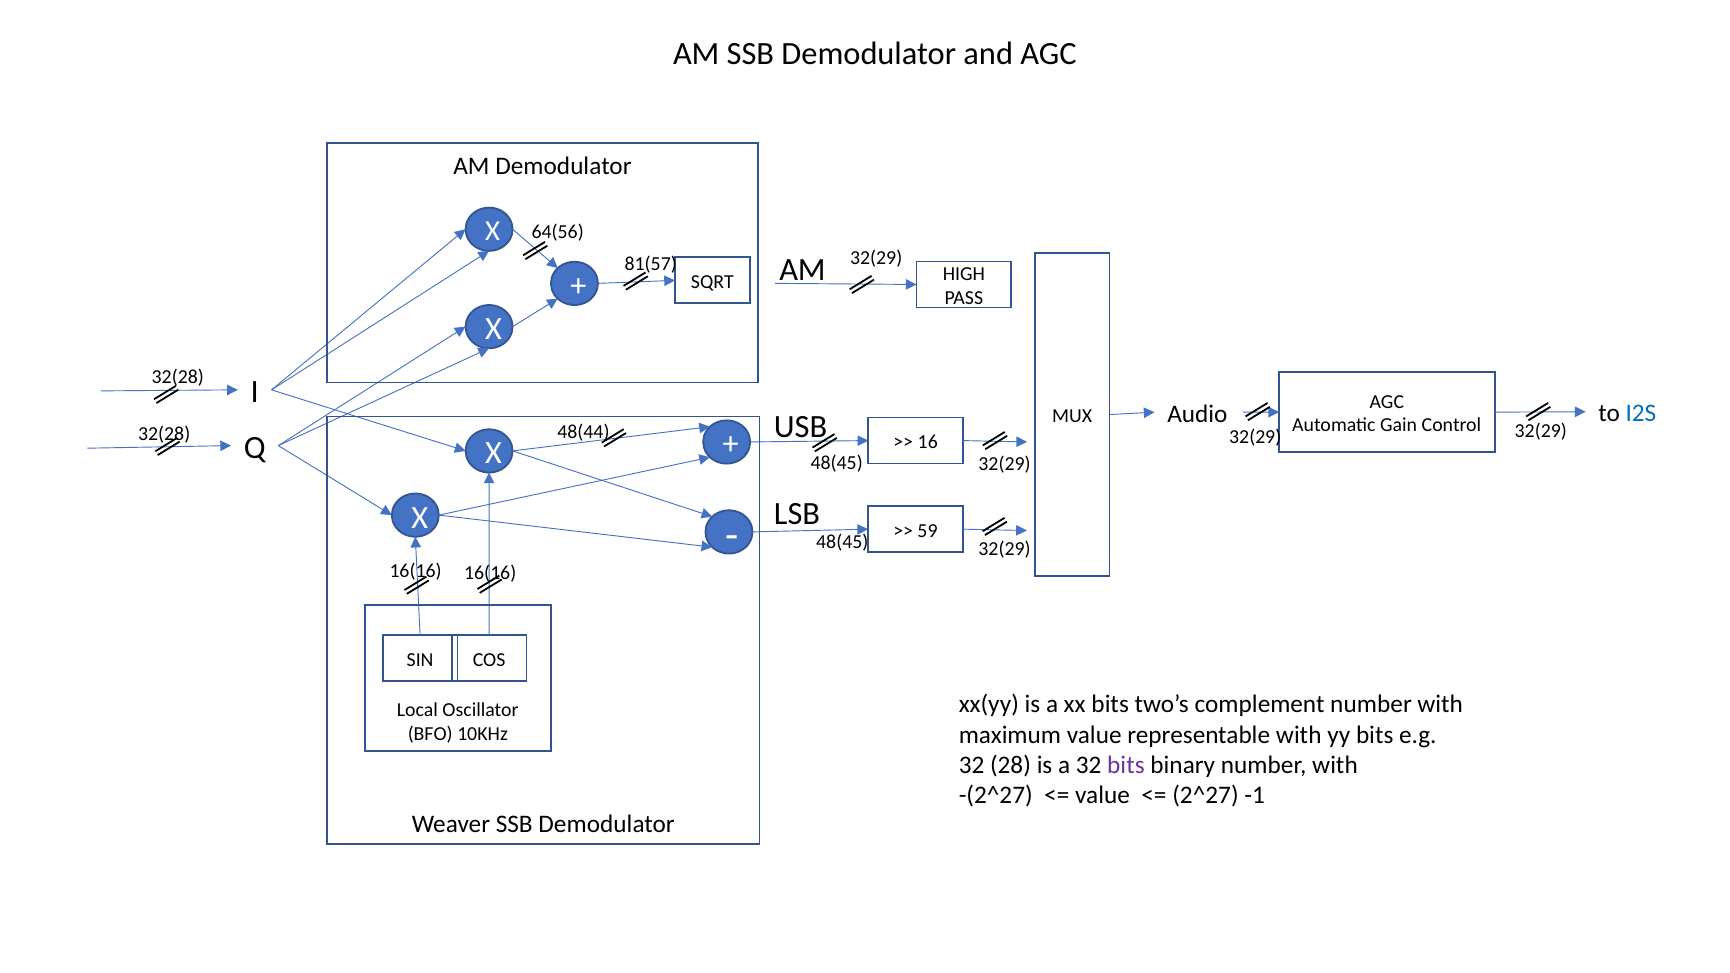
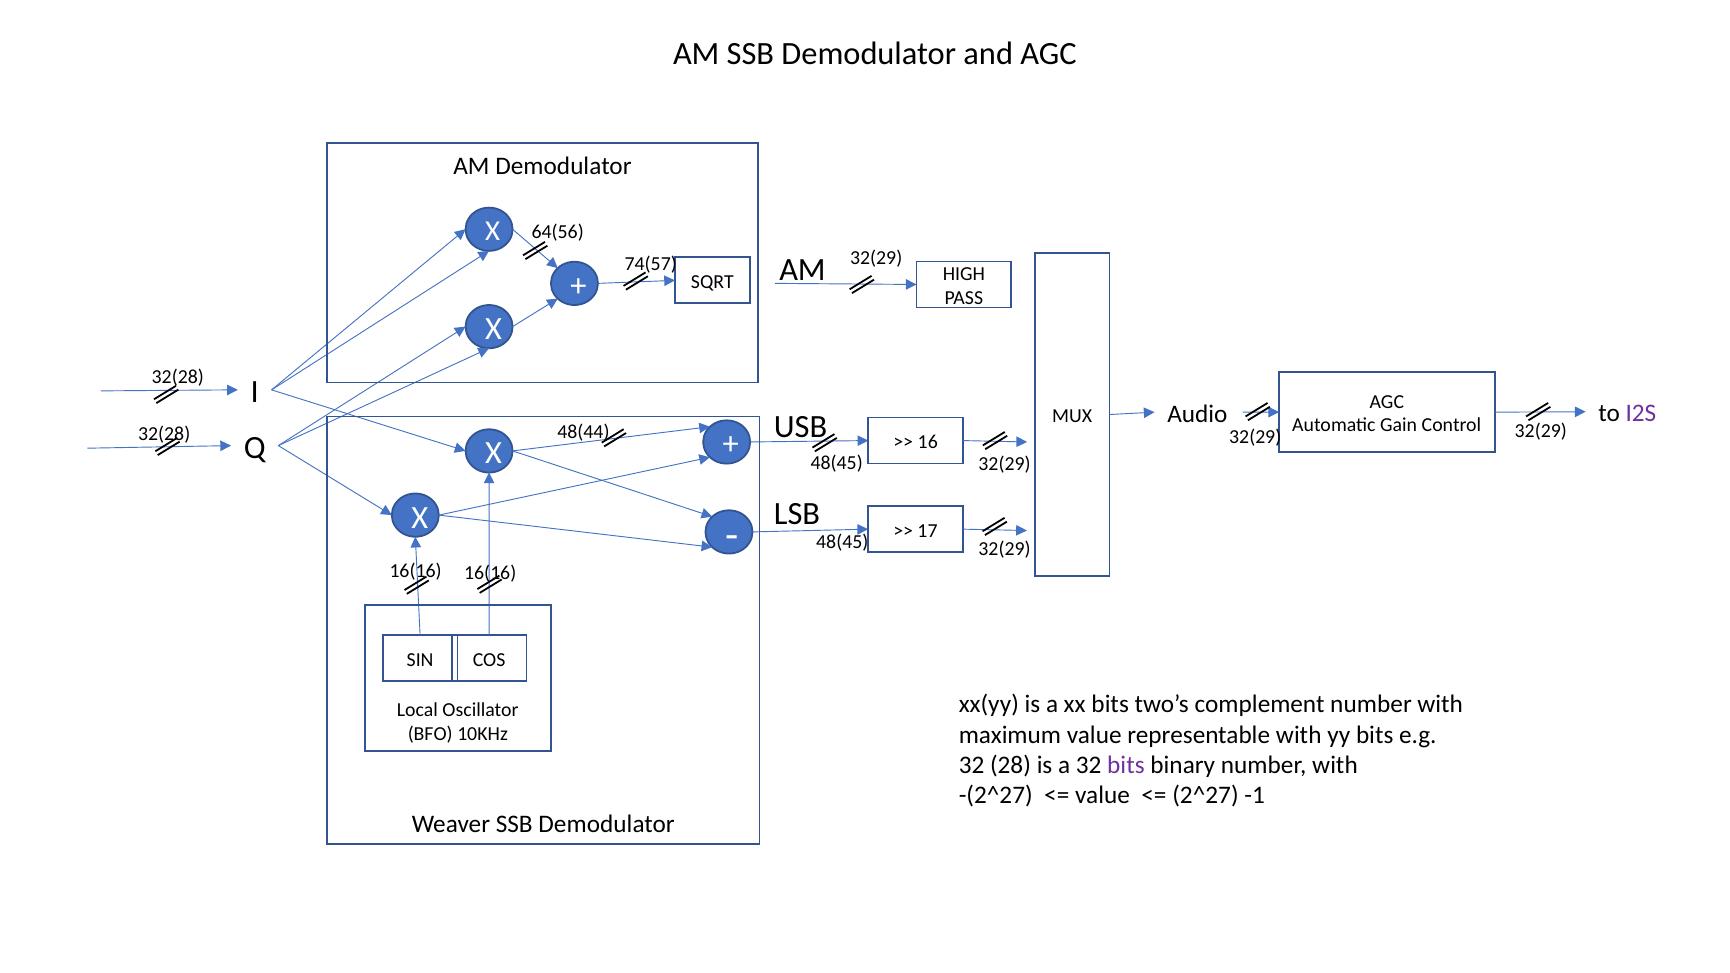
81(57: 81(57 -> 74(57 (651, 264)
I2S colour: blue -> purple (1641, 414)
59: 59 -> 17 (927, 531)
